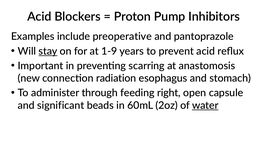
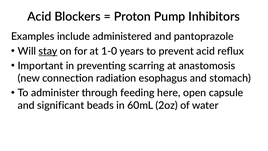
preoperative: preoperative -> administered (122, 36)
1-9: 1-9 -> 1-0 (109, 51)
right: right -> here (169, 93)
water underline: present -> none (205, 105)
